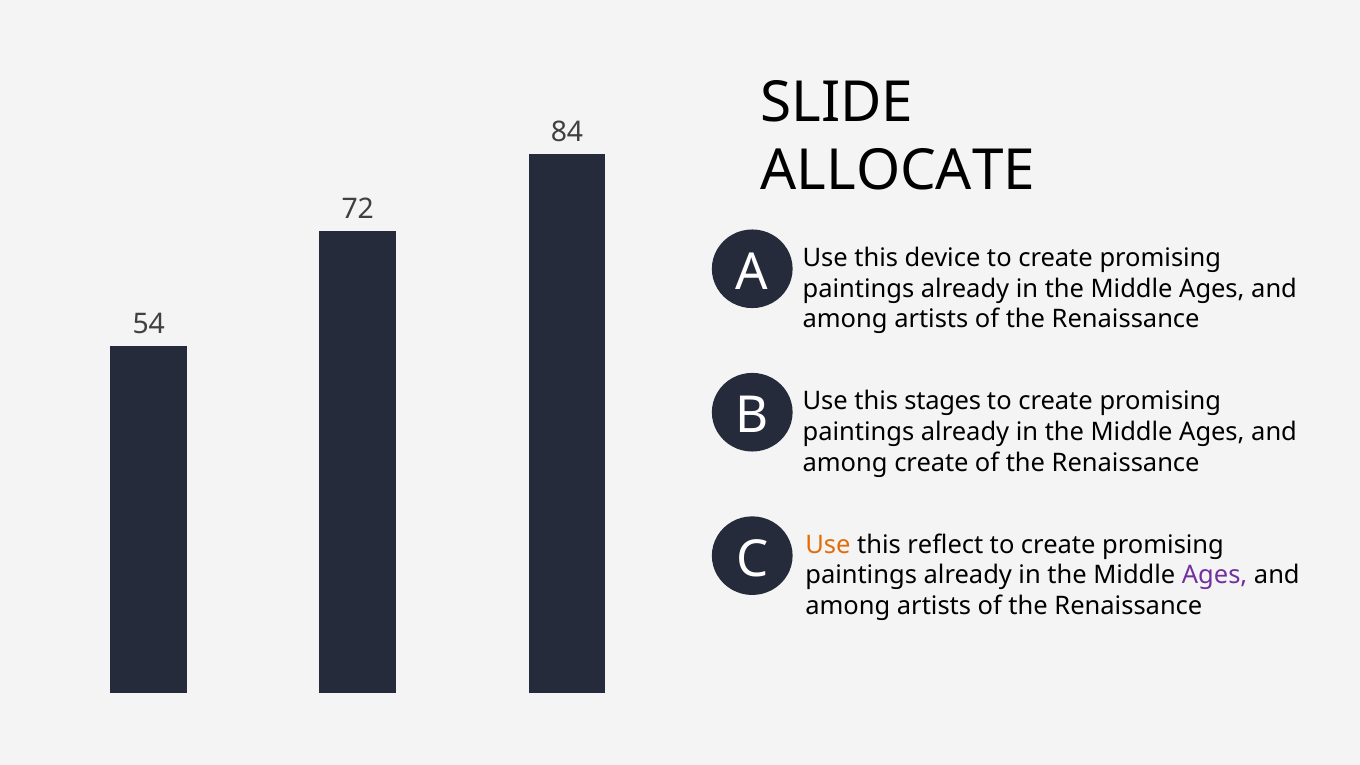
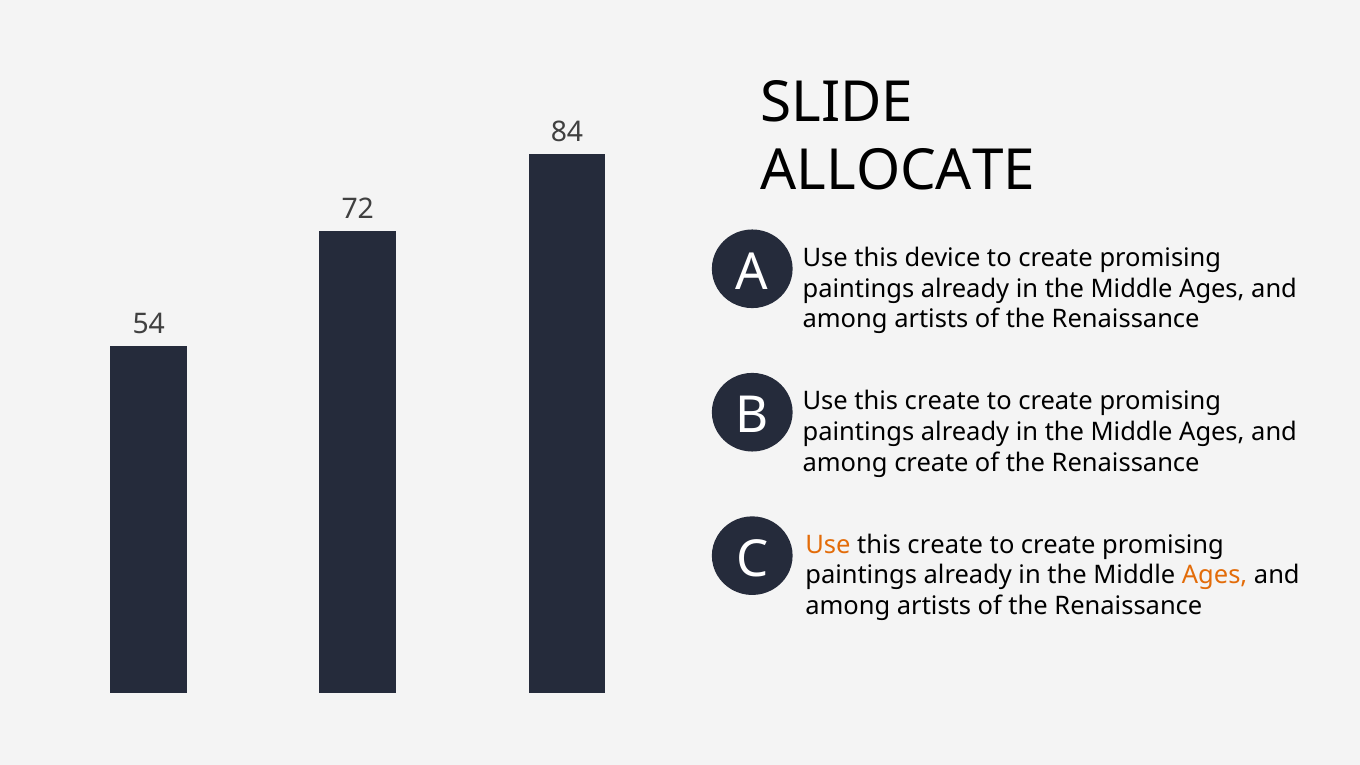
stages: stages -> create (943, 402)
reflect: reflect -> create (945, 545)
Ages colour: purple -> orange (1215, 576)
